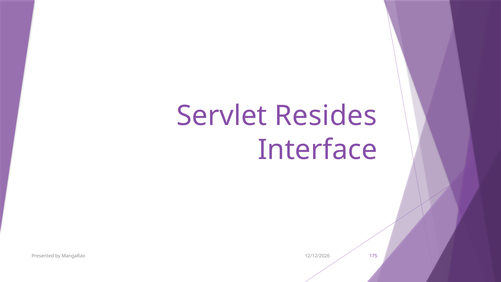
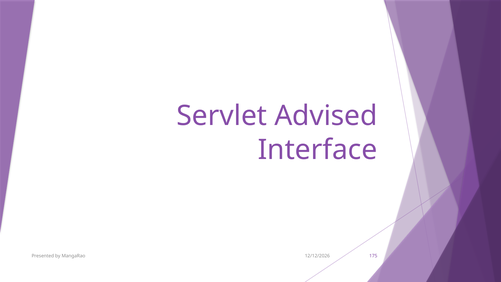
Resides: Resides -> Advised (326, 116)
